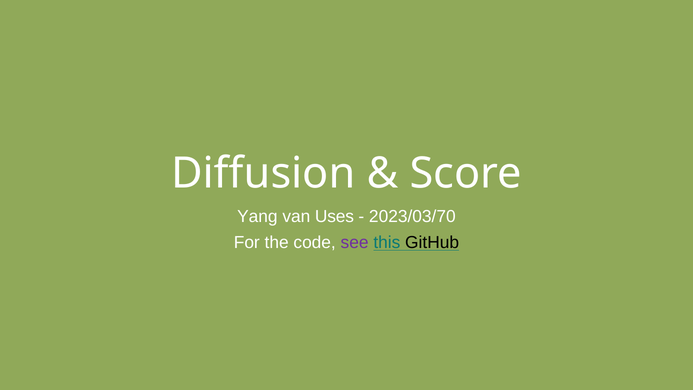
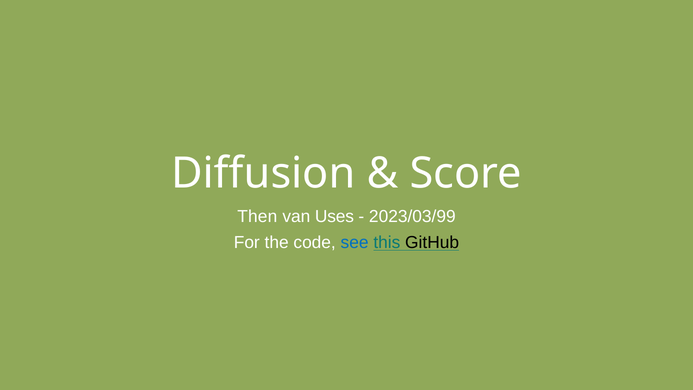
Yang: Yang -> Then (257, 217)
2023/03/70: 2023/03/70 -> 2023/03/99 (412, 217)
see colour: purple -> blue (355, 243)
